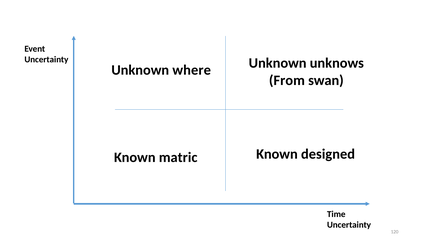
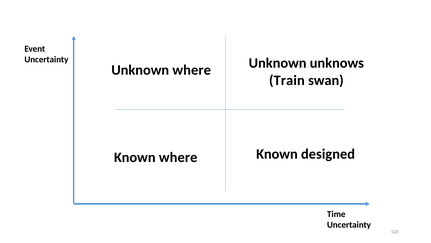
From: From -> Train (287, 80)
Known matric: matric -> where (178, 157)
